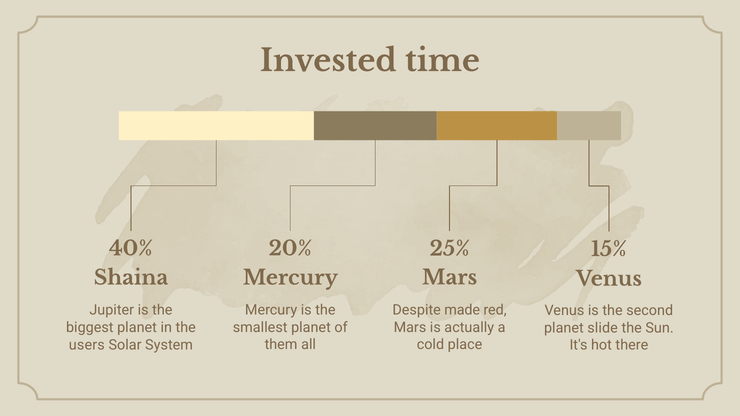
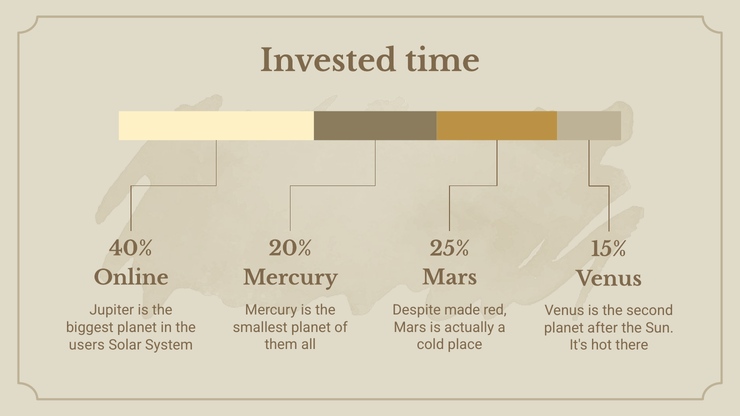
Shaina: Shaina -> Online (131, 278)
slide: slide -> after (603, 328)
